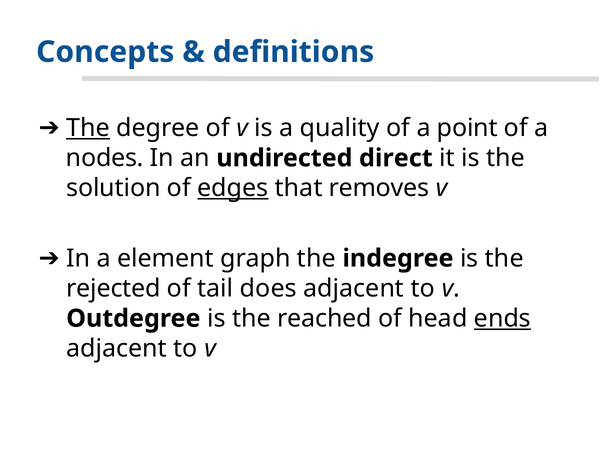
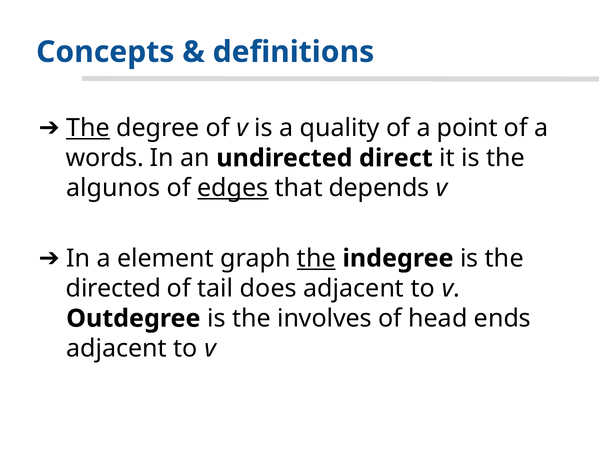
nodes: nodes -> words (105, 158)
solution: solution -> algunos (113, 188)
removes: removes -> depends (379, 188)
the underline: none -> present (316, 259)
rejected: rejected -> directed (113, 289)
reached: reached -> involves (324, 319)
ends underline: present -> none (502, 319)
